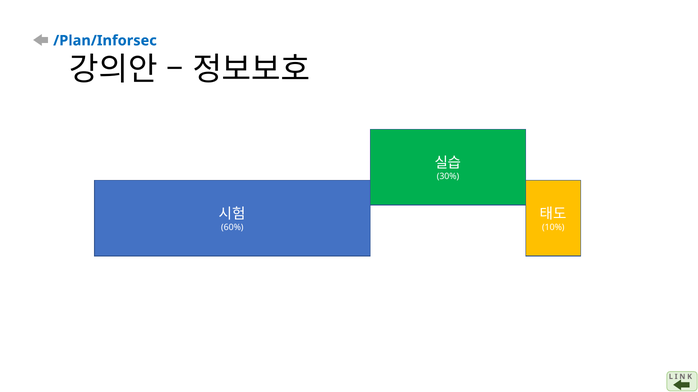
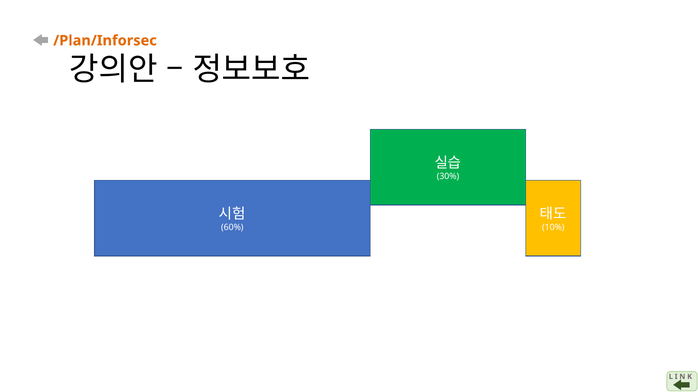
/Plan/Inforsec colour: blue -> orange (105, 41)
